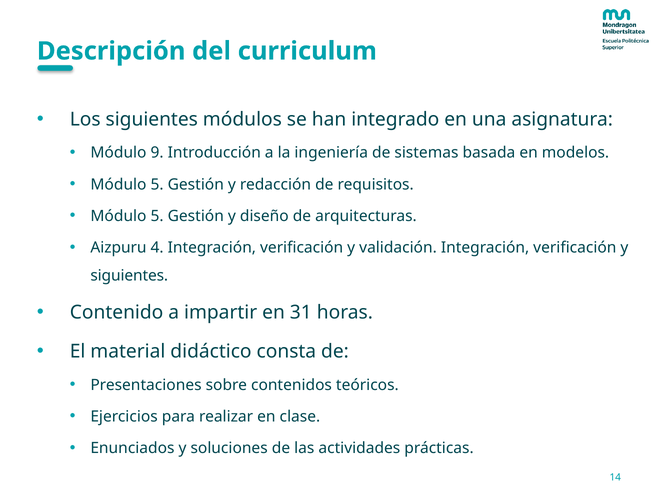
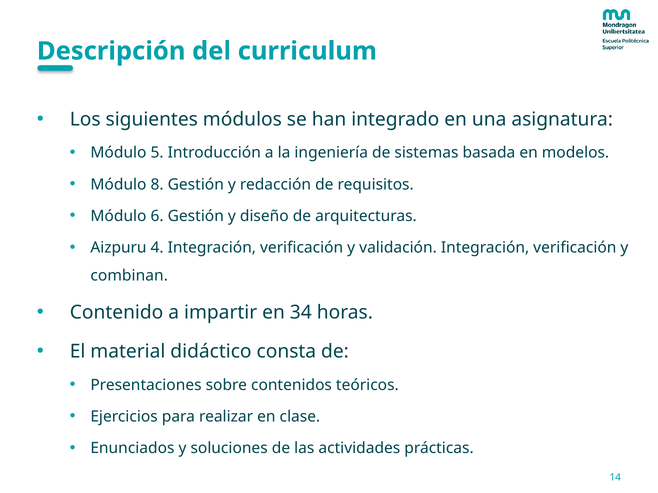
9: 9 -> 5 (157, 153)
5: 5 -> 8 (157, 185)
5: 5 -> 6 (157, 216)
siguientes: siguientes -> combinan (129, 276)
31: 31 -> 34 (301, 313)
